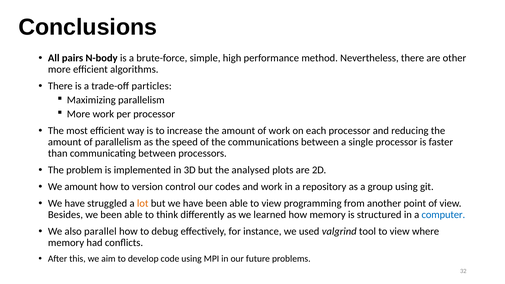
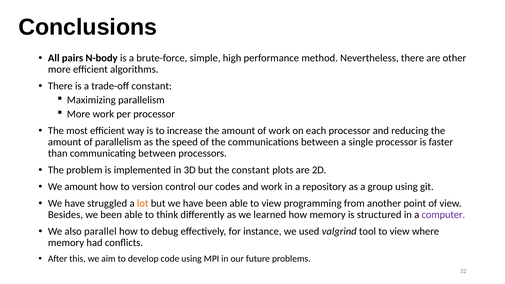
trade-off particles: particles -> constant (152, 86)
the analysed: analysed -> constant (251, 170)
computer colour: blue -> purple (443, 215)
